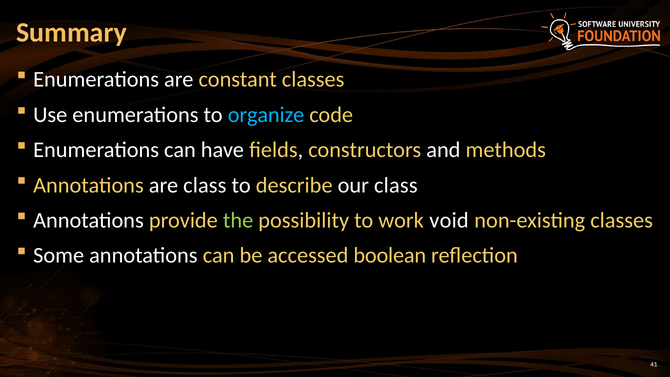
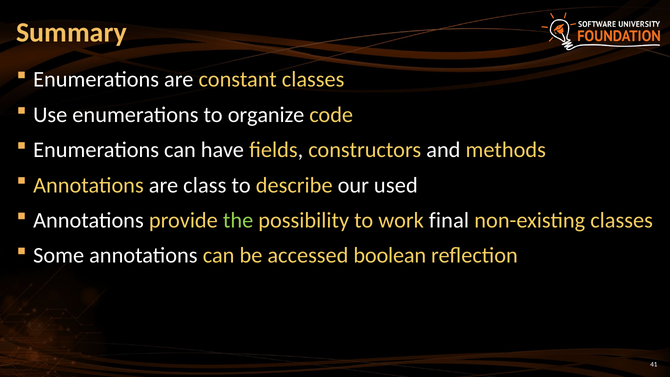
organize colour: light blue -> white (266, 115)
our class: class -> used (396, 185)
void: void -> final (449, 220)
